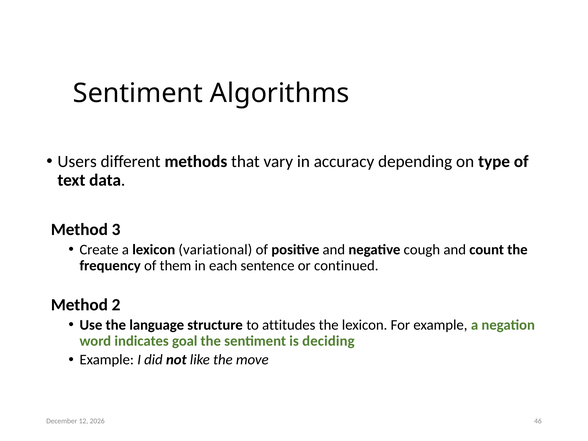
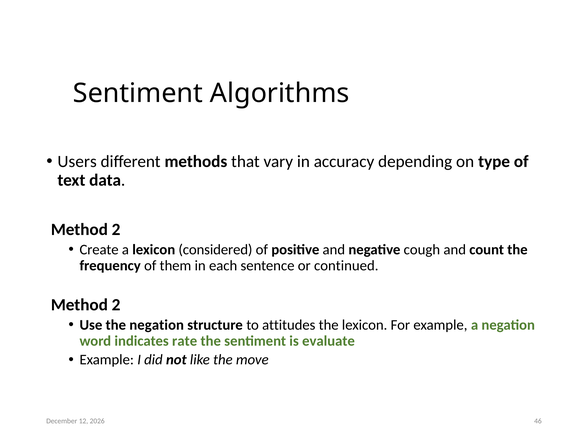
3: 3 -> 2 (116, 229)
variational: variational -> considered (215, 250)
the language: language -> negation (157, 325)
goal: goal -> rate (185, 341)
deciding: deciding -> evaluate (328, 341)
